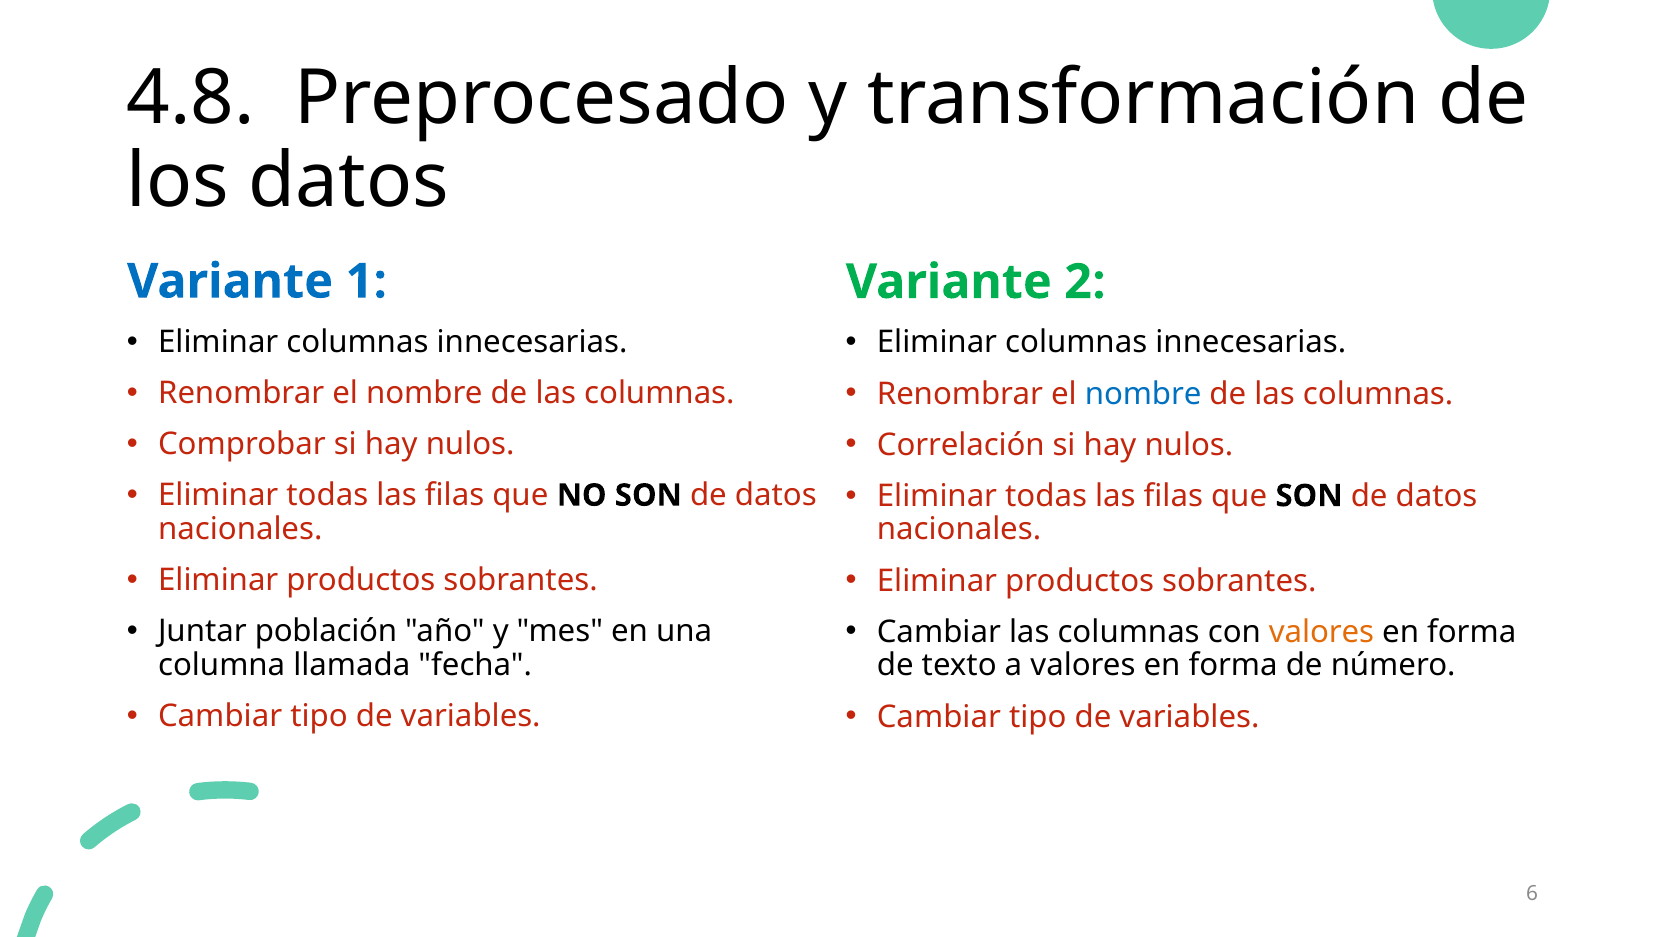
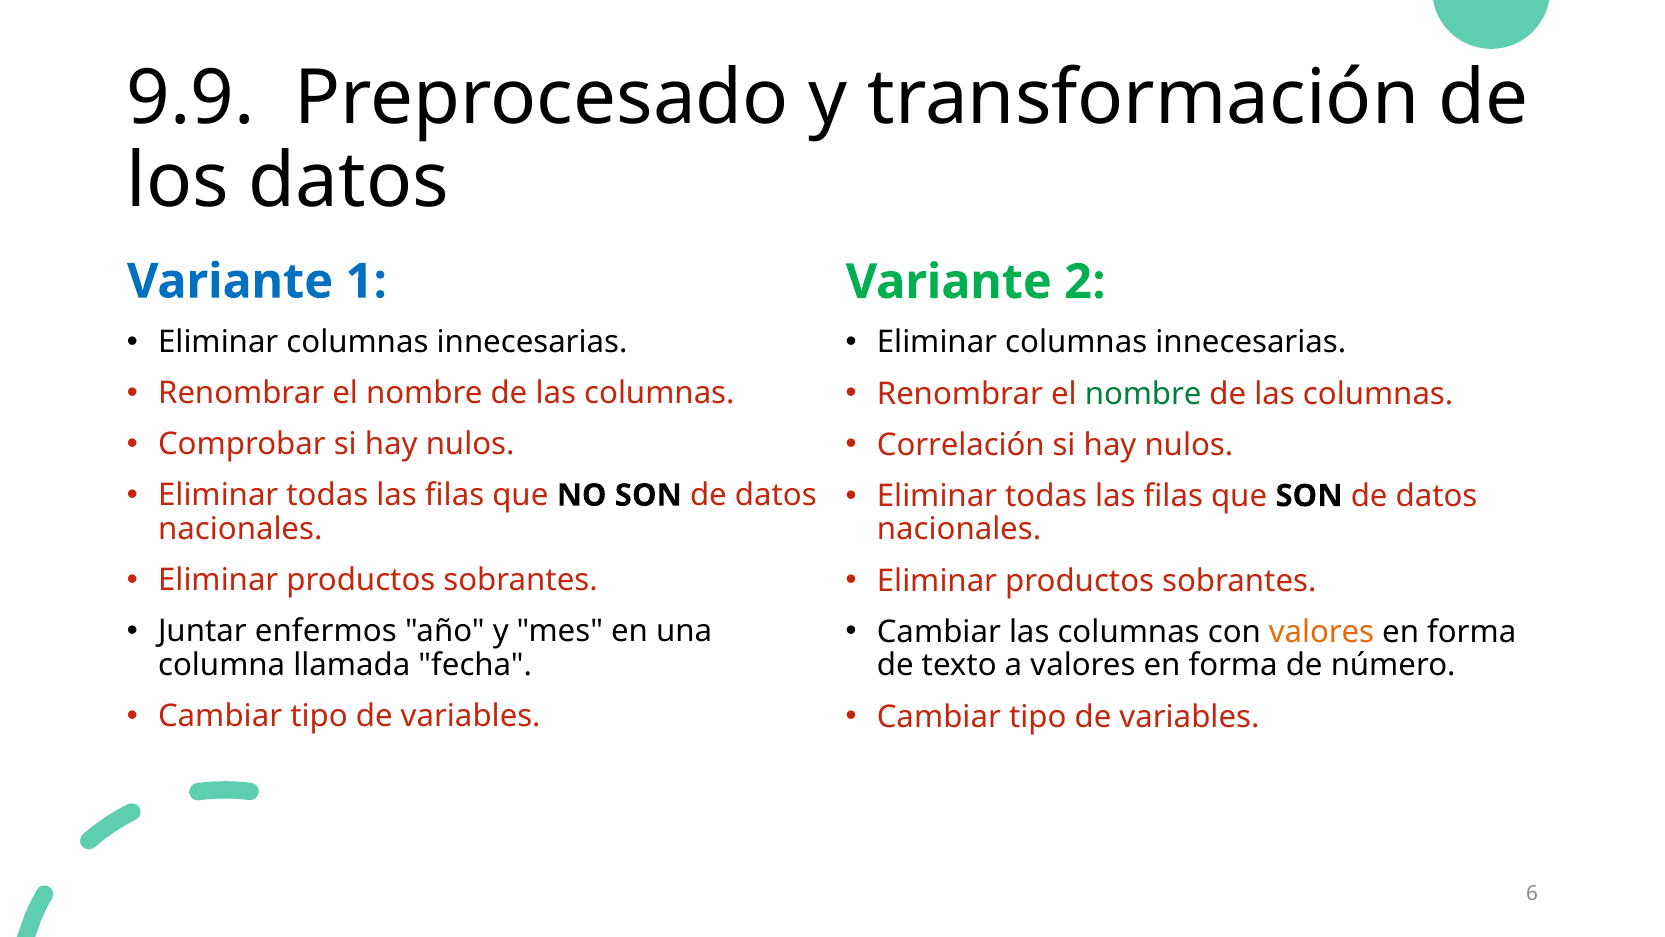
4.8: 4.8 -> 9.9 (191, 99)
nombre colour: blue -> green (1143, 394)
población: población -> enfermos (326, 631)
